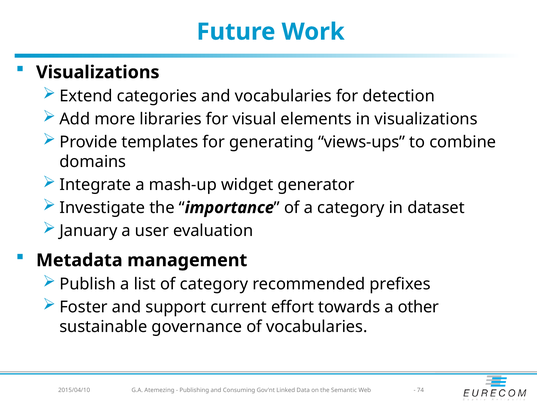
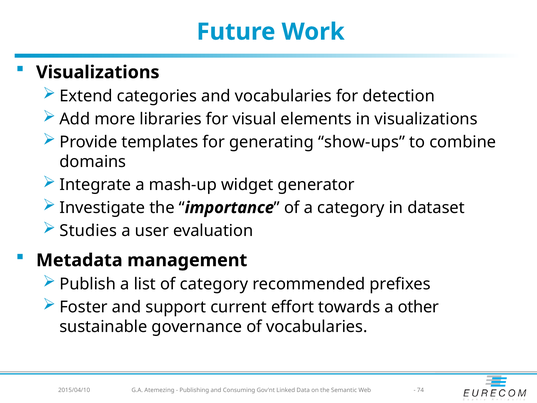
views-ups: views-ups -> show-ups (362, 142)
January: January -> Studies (88, 231)
